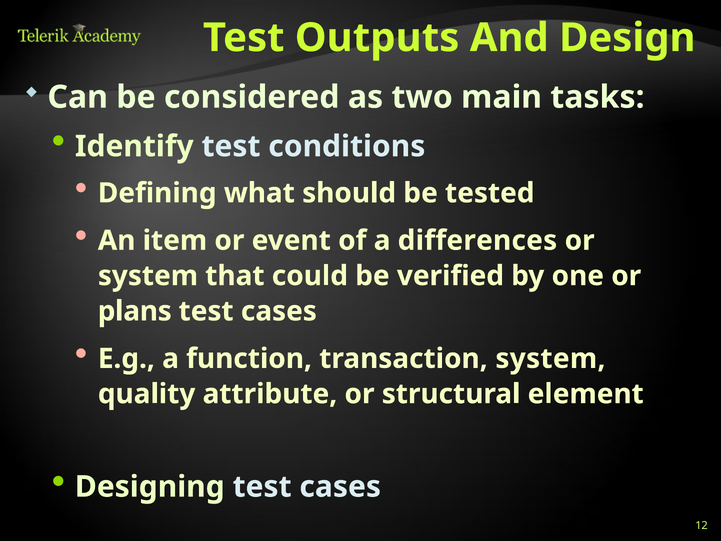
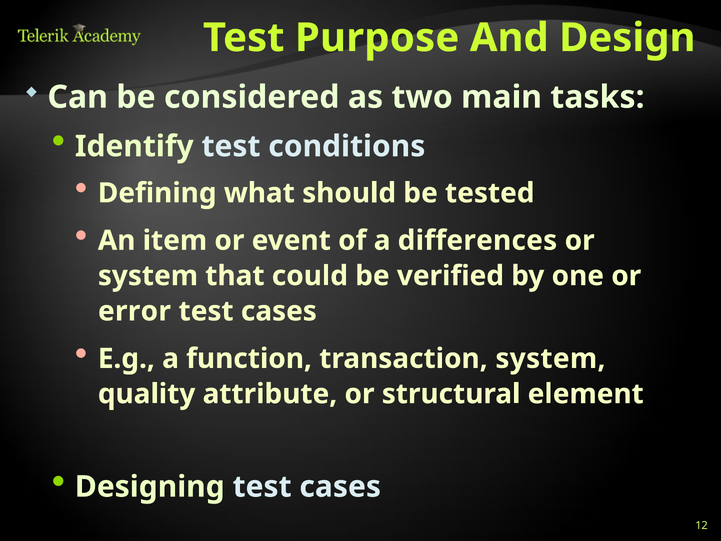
Outputs: Outputs -> Purpose (377, 38)
plans: plans -> error (134, 311)
